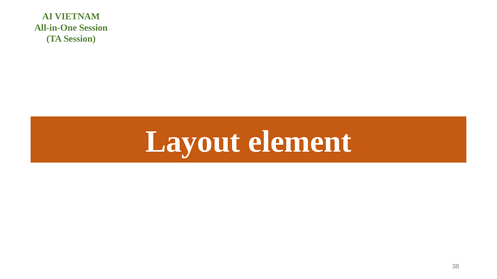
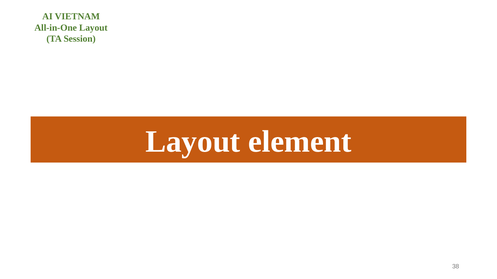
All-in-One Session: Session -> Layout (93, 28)
